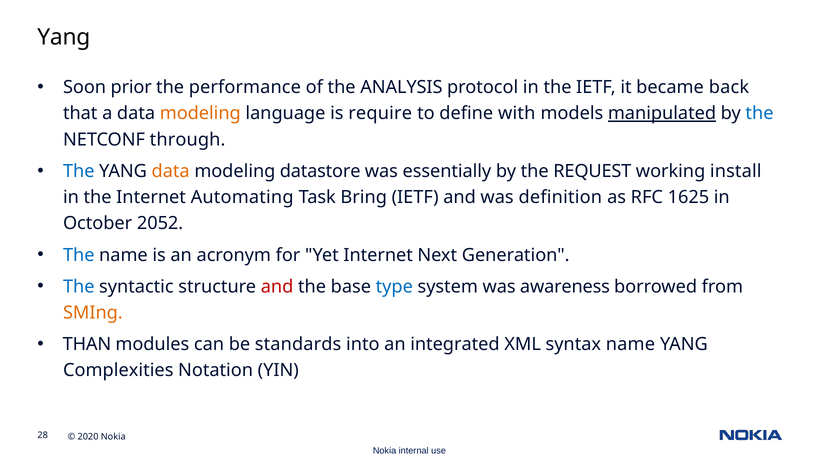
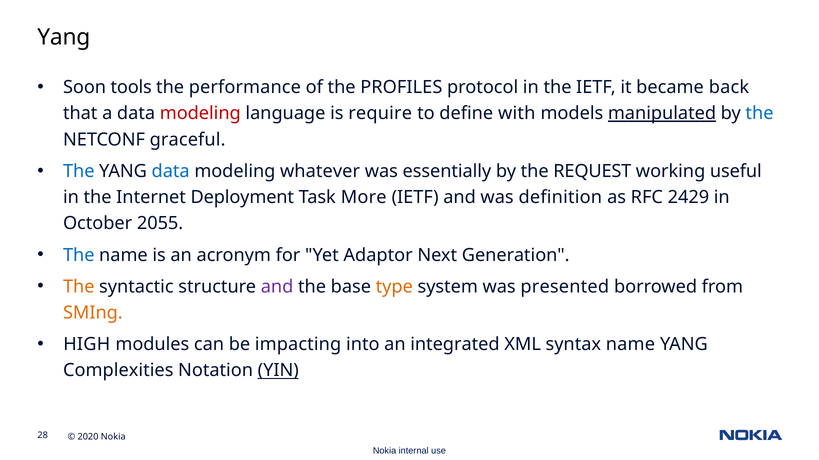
prior: prior -> tools (131, 87)
ANALYSIS: ANALYSIS -> PROFILES (401, 87)
modeling colour: orange -> red (200, 114)
through: through -> graceful (188, 140)
data colour: orange -> blue (171, 171)
datastore: datastore -> whatever (320, 171)
install: install -> useful (736, 171)
Automating: Automating -> Deployment (242, 198)
Bring: Bring -> More (364, 198)
1625: 1625 -> 2429 (688, 198)
2052: 2052 -> 2055 (160, 224)
Yet Internet: Internet -> Adaptor (378, 255)
The colour: blue -> orange (79, 287)
and colour: red -> purple (277, 287)
type colour: blue -> orange (394, 287)
awareness: awareness -> presented (565, 287)
THAN: THAN -> HIGH (87, 345)
standards: standards -> impacting (298, 345)
YIN underline: none -> present (278, 371)
